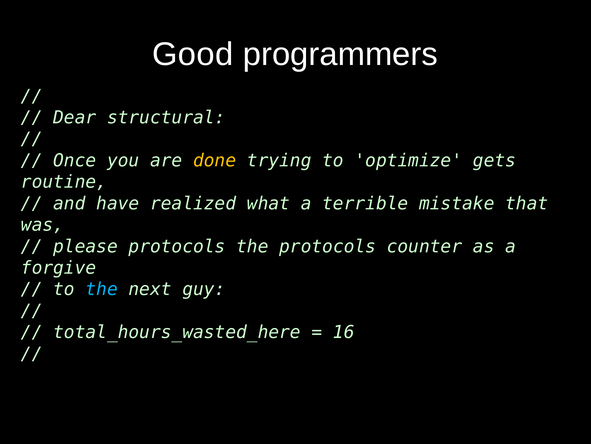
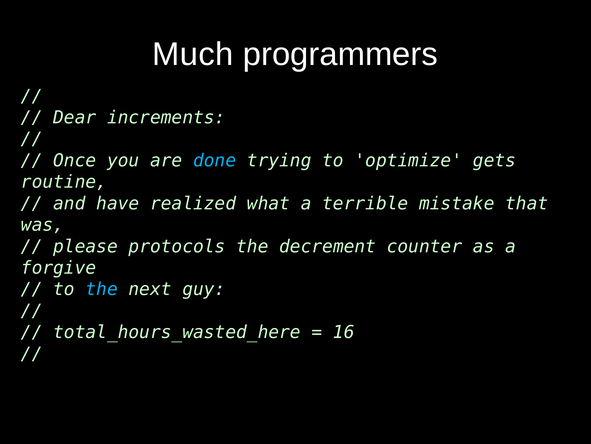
Good: Good -> Much (193, 54)
structural: structural -> increments (166, 117)
done colour: yellow -> light blue (215, 160)
the protocols: protocols -> decrement (328, 246)
